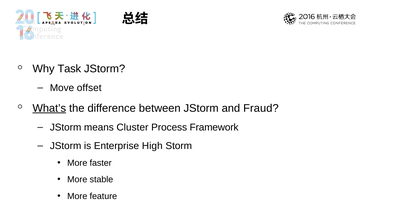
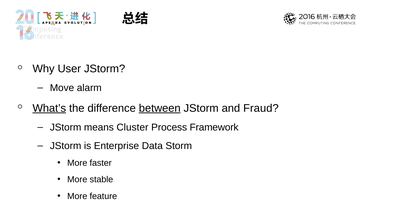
Task: Task -> User (69, 69)
offset: offset -> alarm (89, 88)
between underline: none -> present (160, 108)
High: High -> Data (152, 146)
